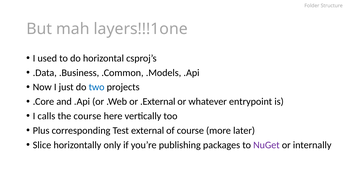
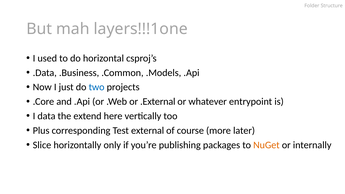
calls: calls -> data (46, 116)
the course: course -> extend (87, 116)
NuGet colour: purple -> orange (266, 145)
